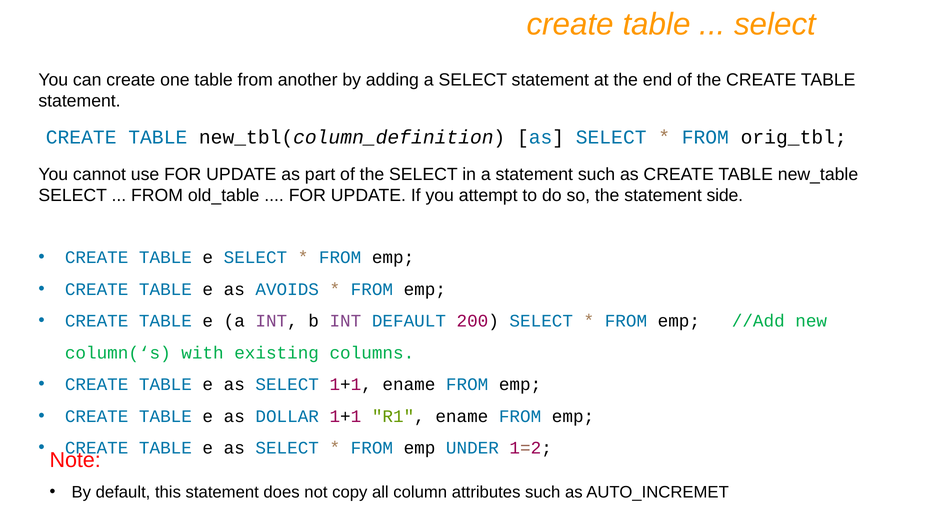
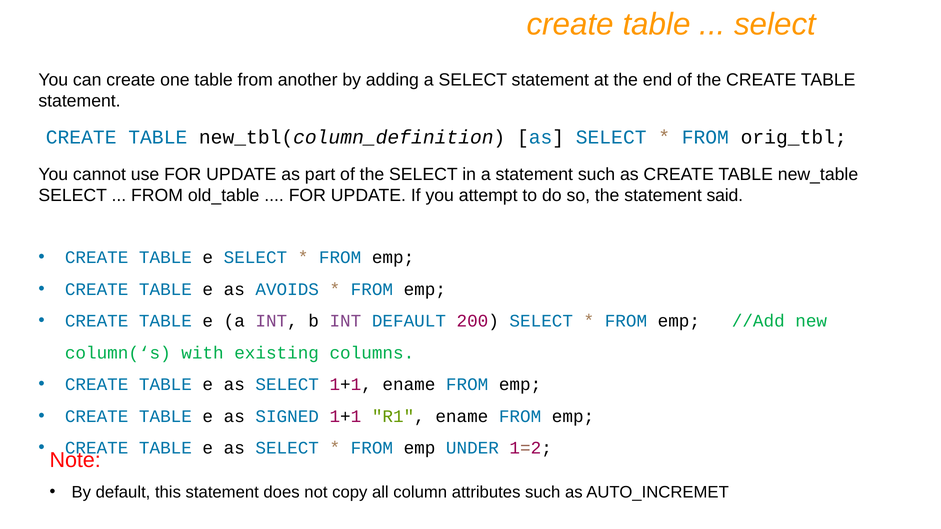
side: side -> said (725, 196)
DOLLAR: DOLLAR -> SIGNED (287, 417)
